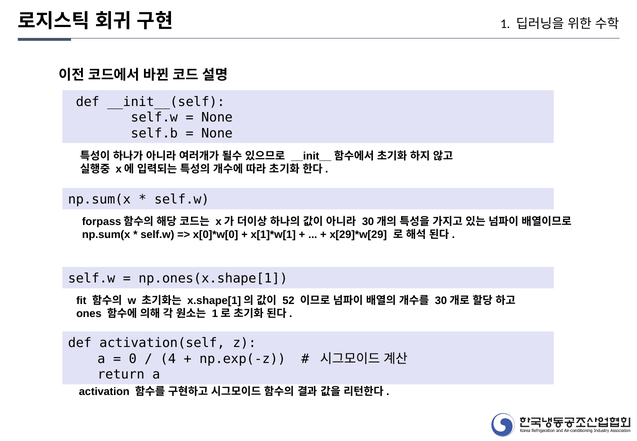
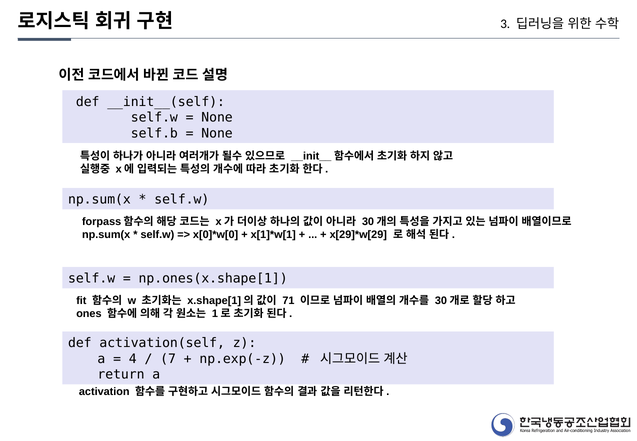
1: 1 -> 3 (505, 24)
52: 52 -> 71 (288, 300)
0: 0 -> 4 (133, 359)
4: 4 -> 7 (168, 359)
